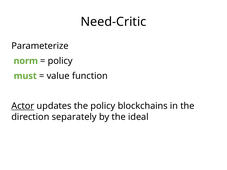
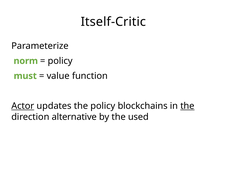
Need-Critic: Need-Critic -> Itself-Critic (113, 22)
the underline: none -> present (187, 106)
separately: separately -> alternative (74, 117)
ideal: ideal -> used (138, 117)
